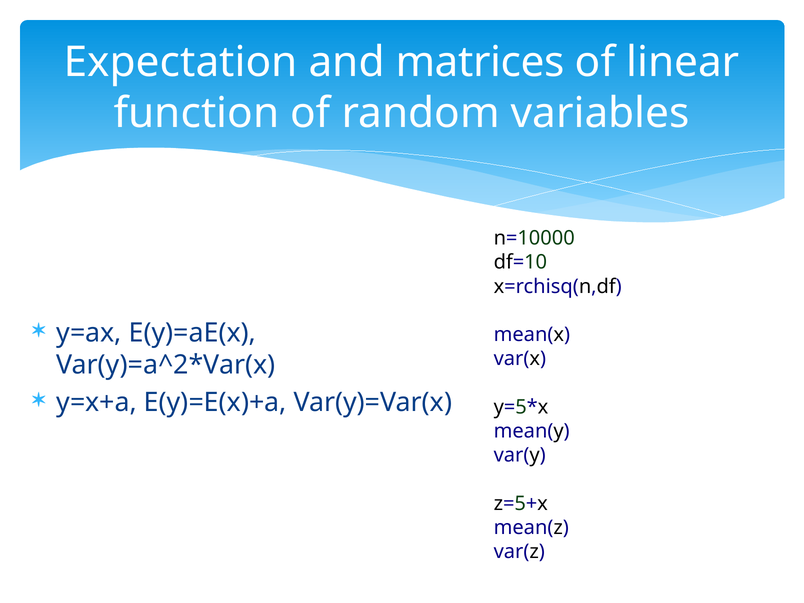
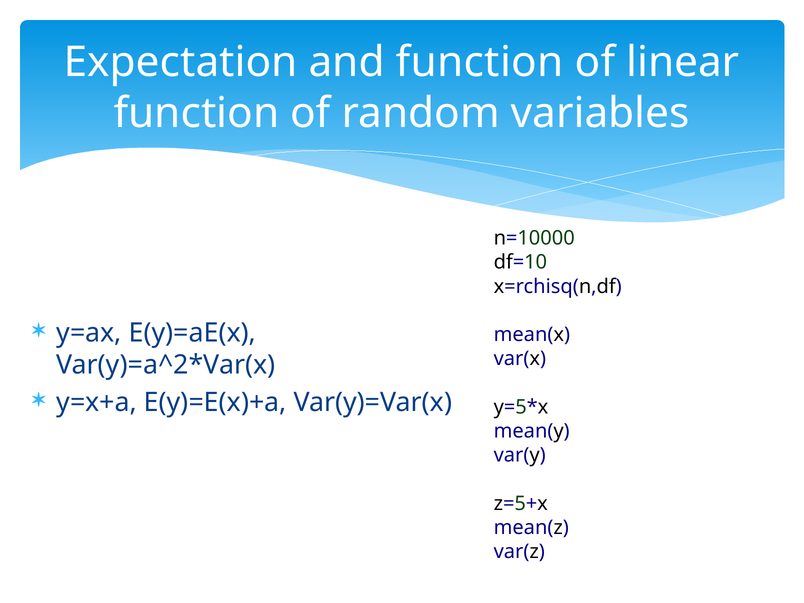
and matrices: matrices -> function (480, 62)
